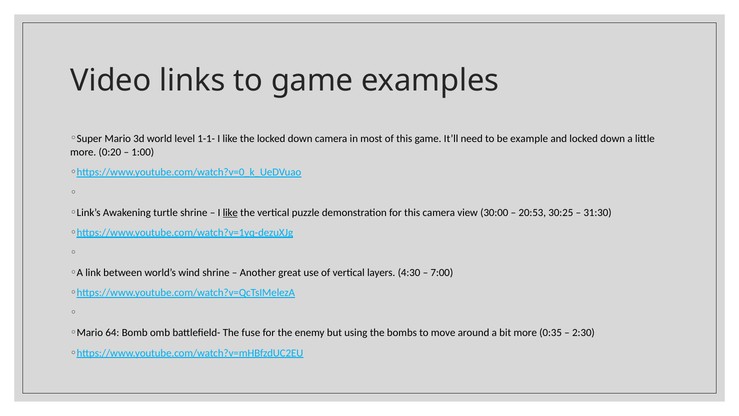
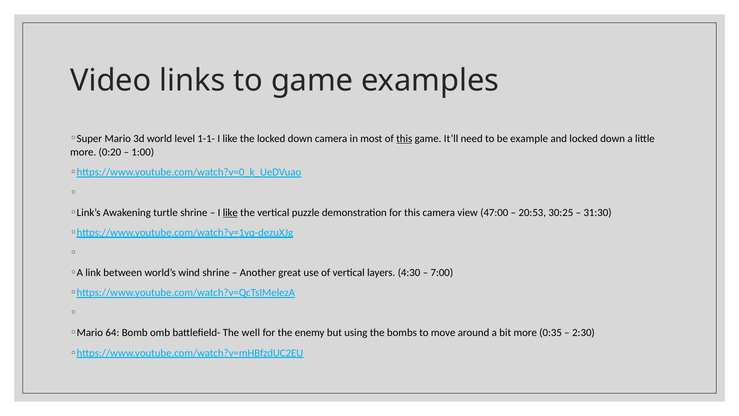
this underline: none -> present (404, 138)
30:00: 30:00 -> 47:00 (494, 212)
fuse: fuse -> well (251, 333)
